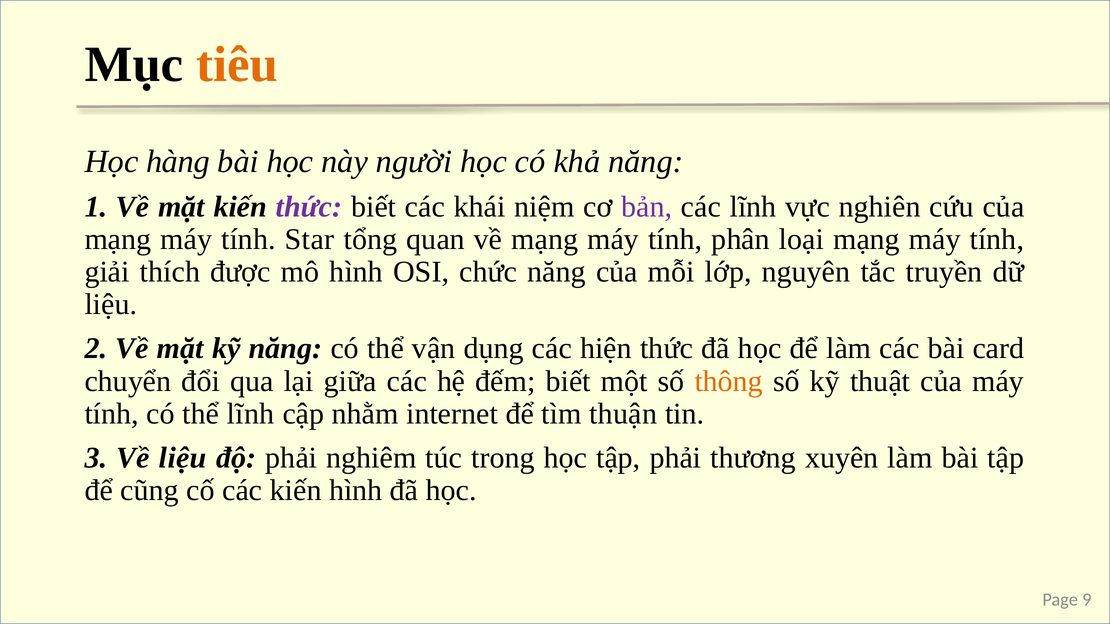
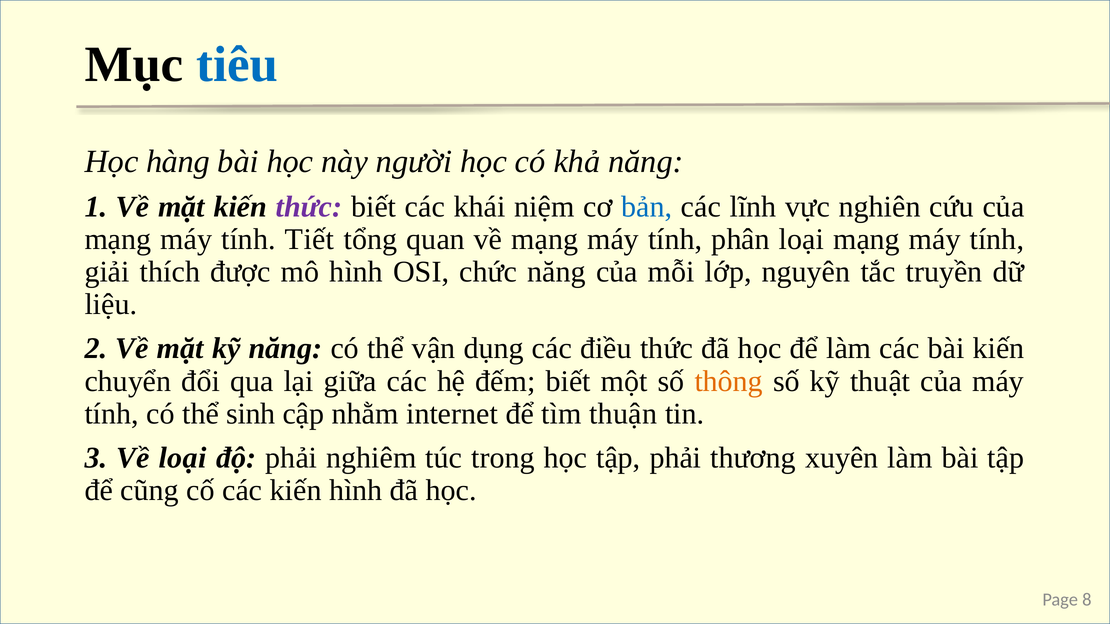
tiêu colour: orange -> blue (237, 65)
bản colour: purple -> blue (647, 207)
Star: Star -> Tiết (310, 240)
hiện: hiện -> điều (606, 349)
bài card: card -> kiến (998, 349)
thể lĩnh: lĩnh -> sinh (251, 414)
Về liệu: liệu -> loại (183, 458)
9: 9 -> 8 (1087, 600)
